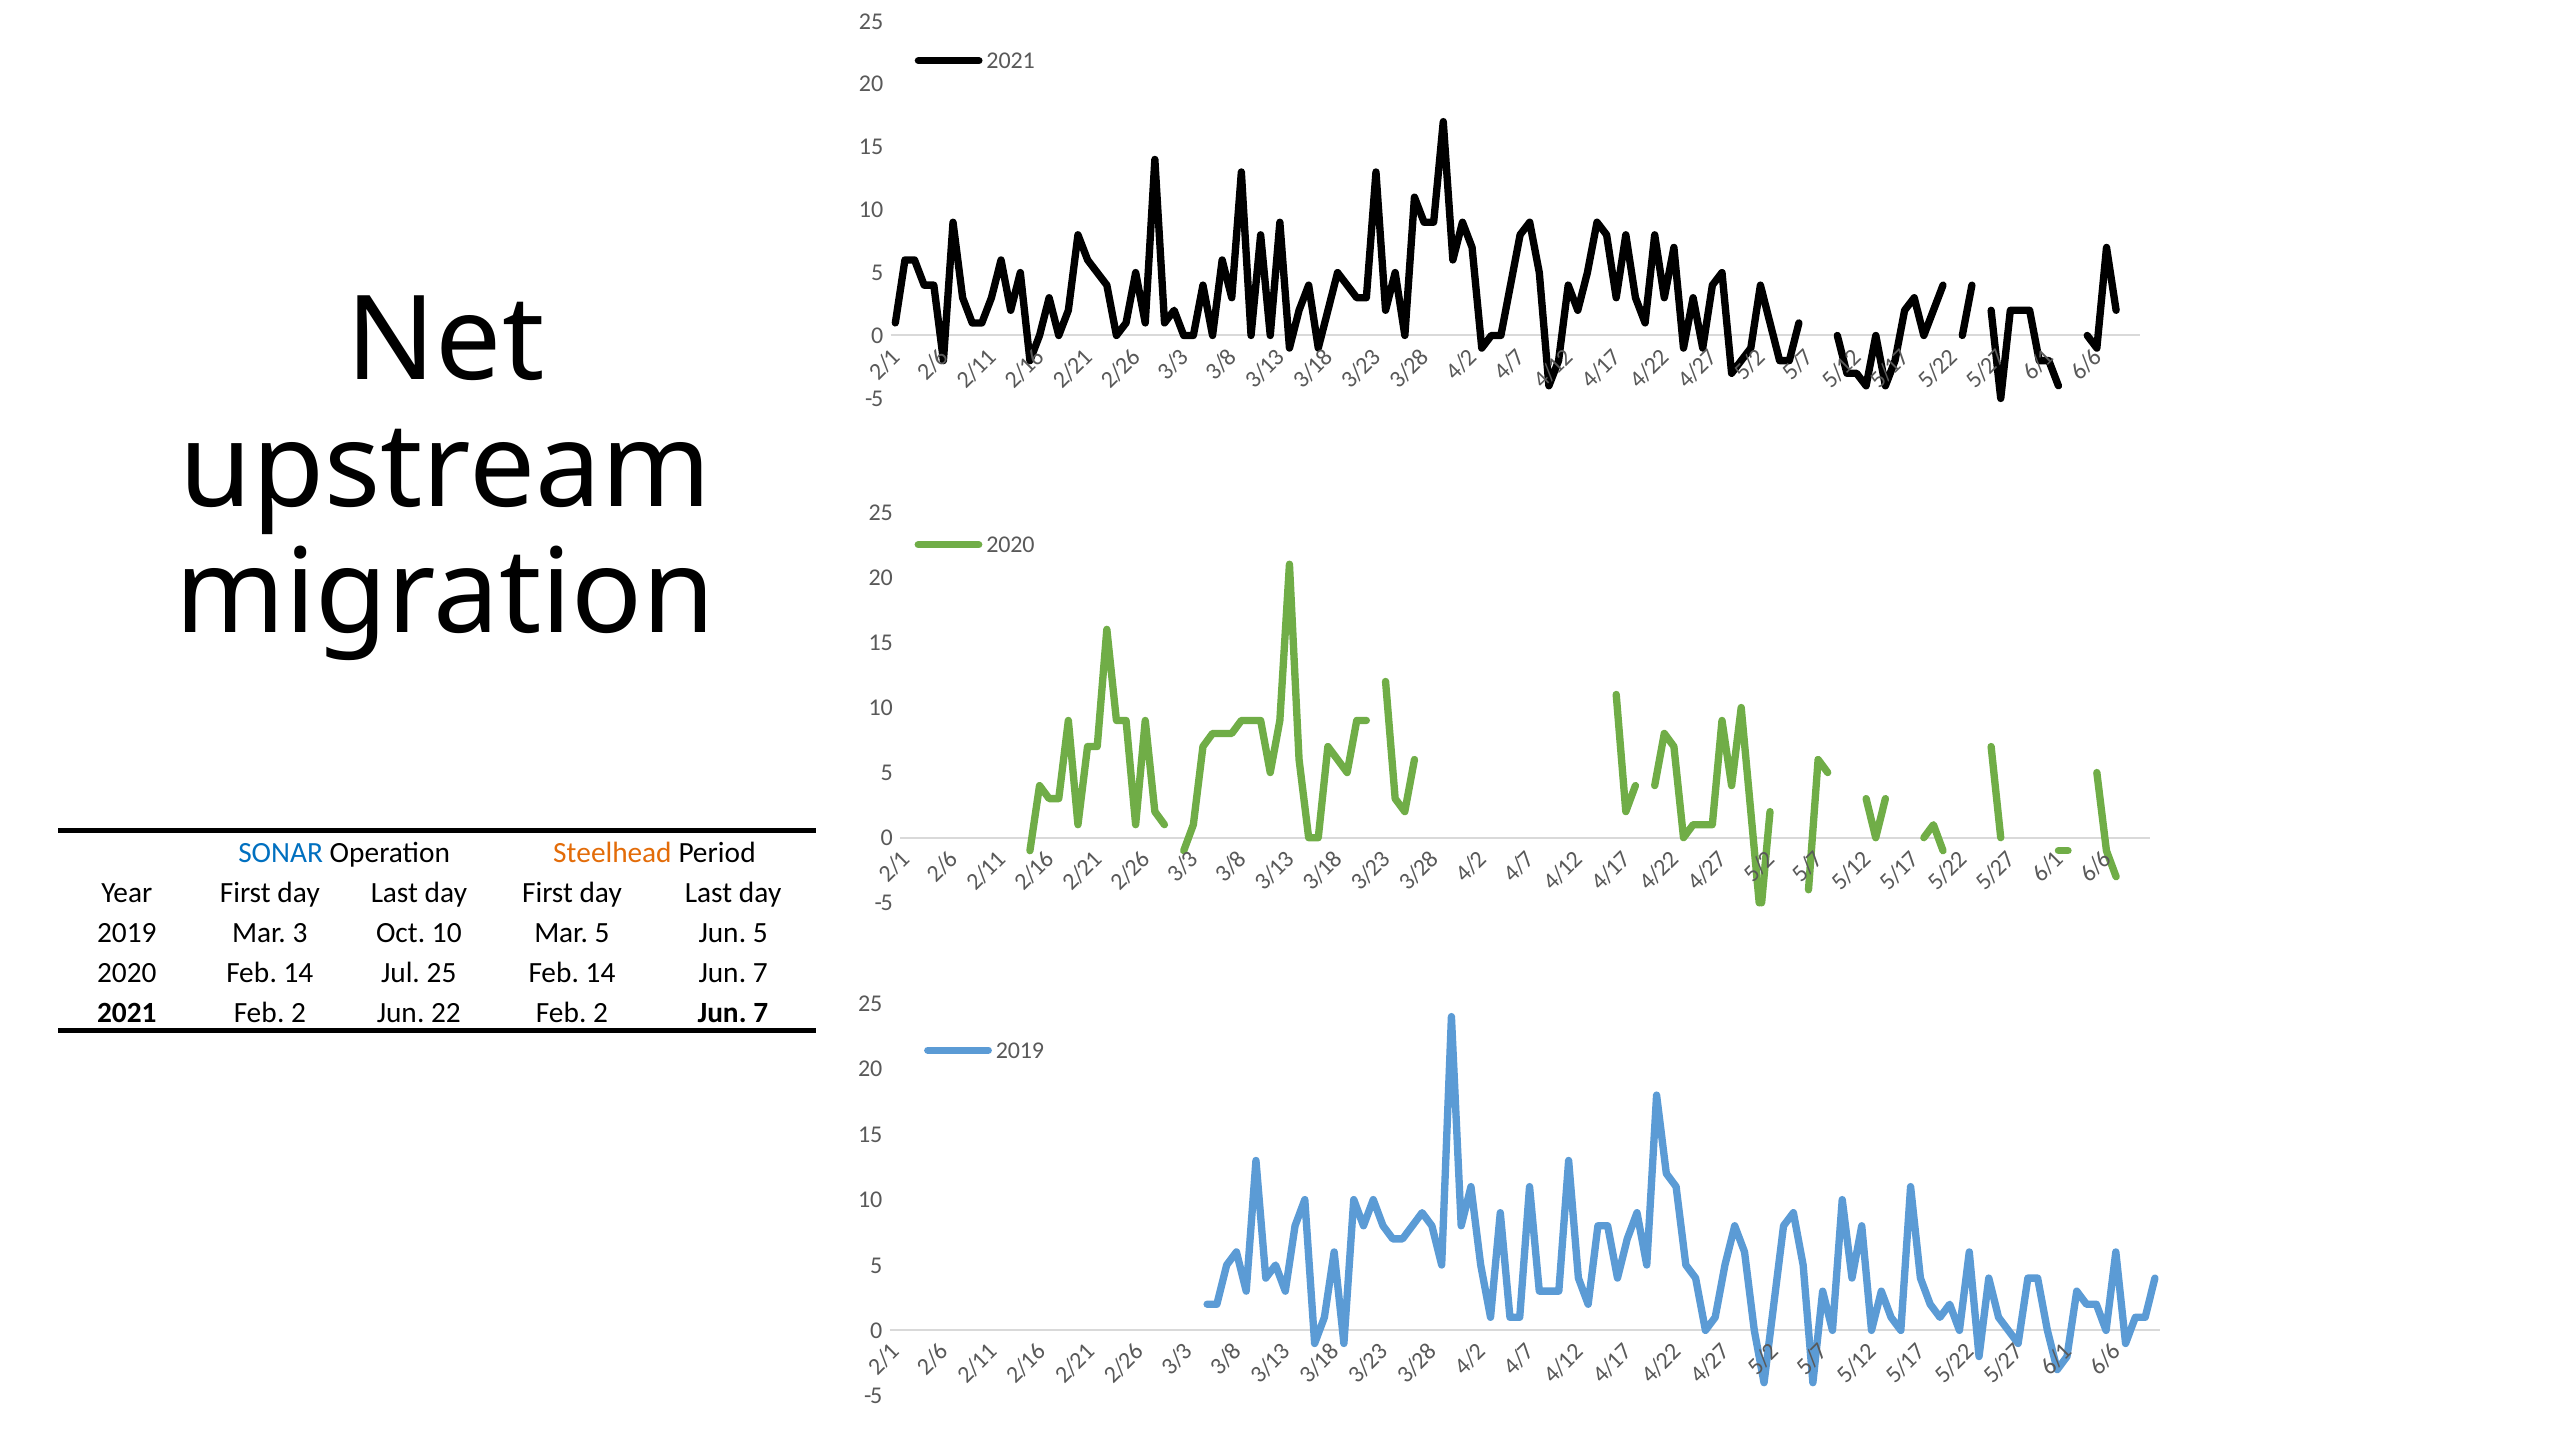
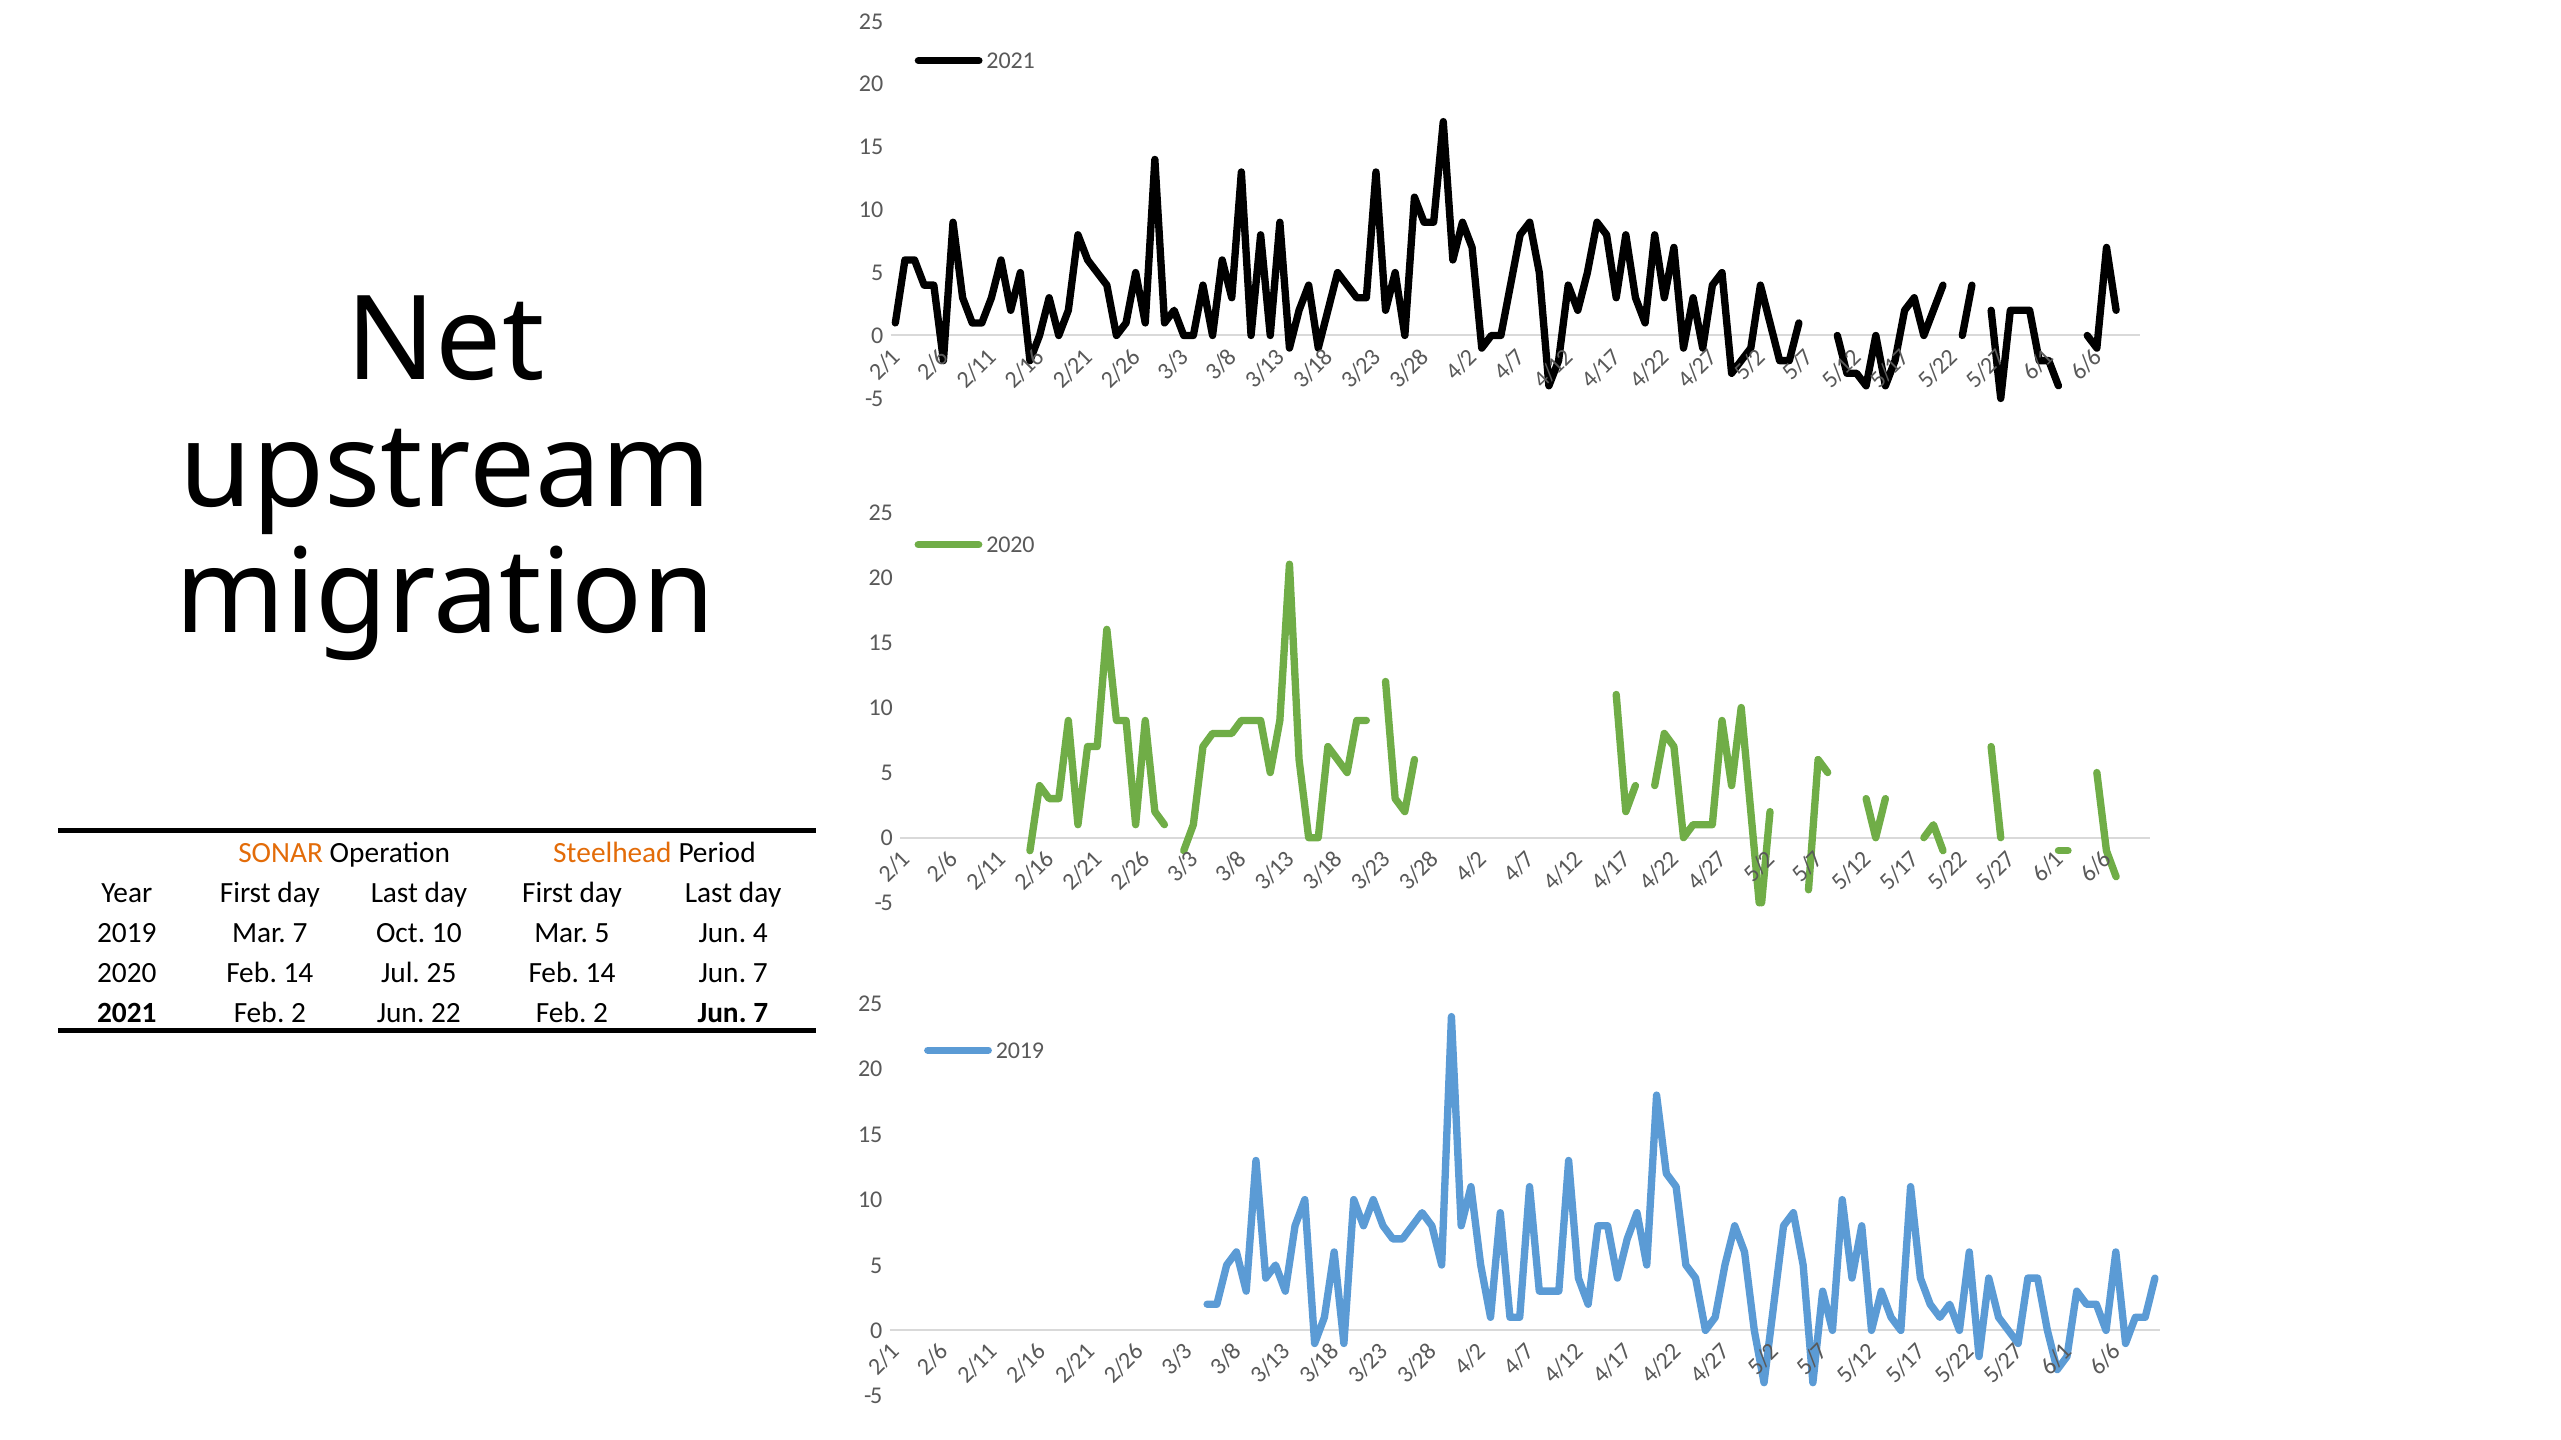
SONAR colour: blue -> orange (281, 853)
Mar 3: 3 -> 7 (300, 933)
Jun 5: 5 -> 4 (760, 933)
